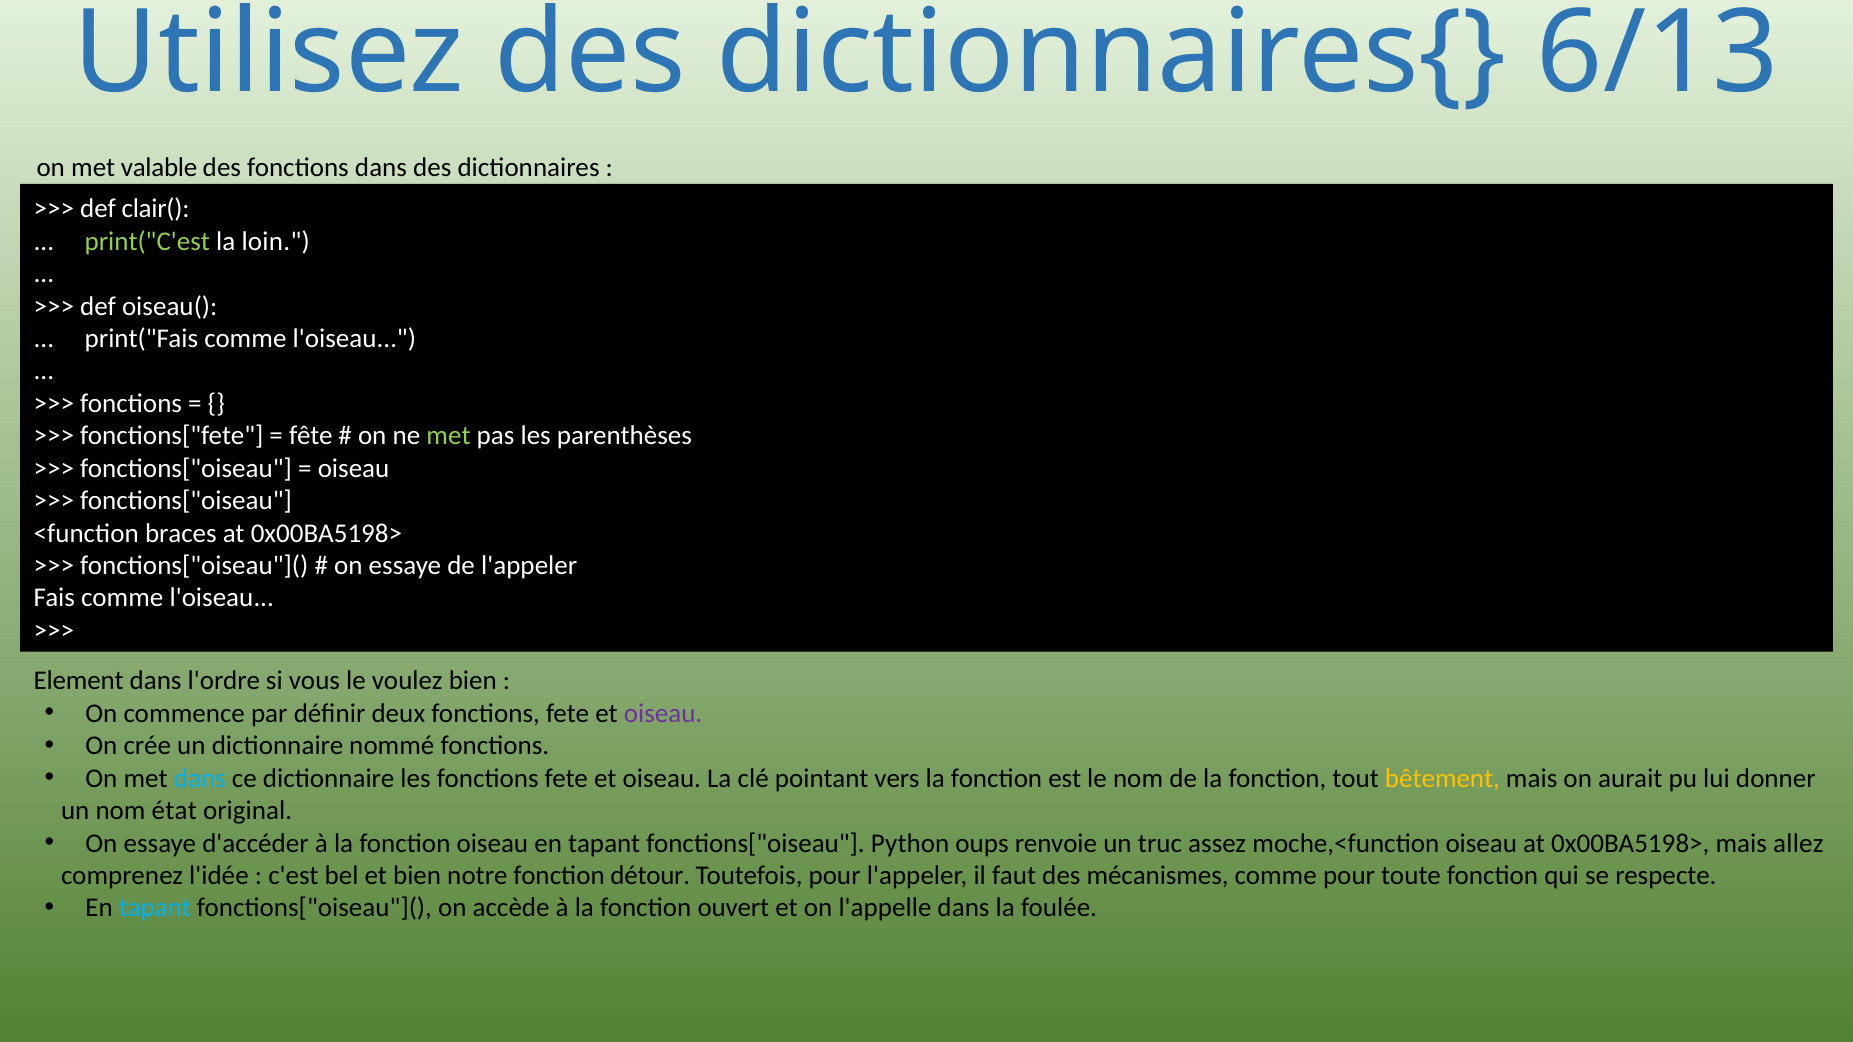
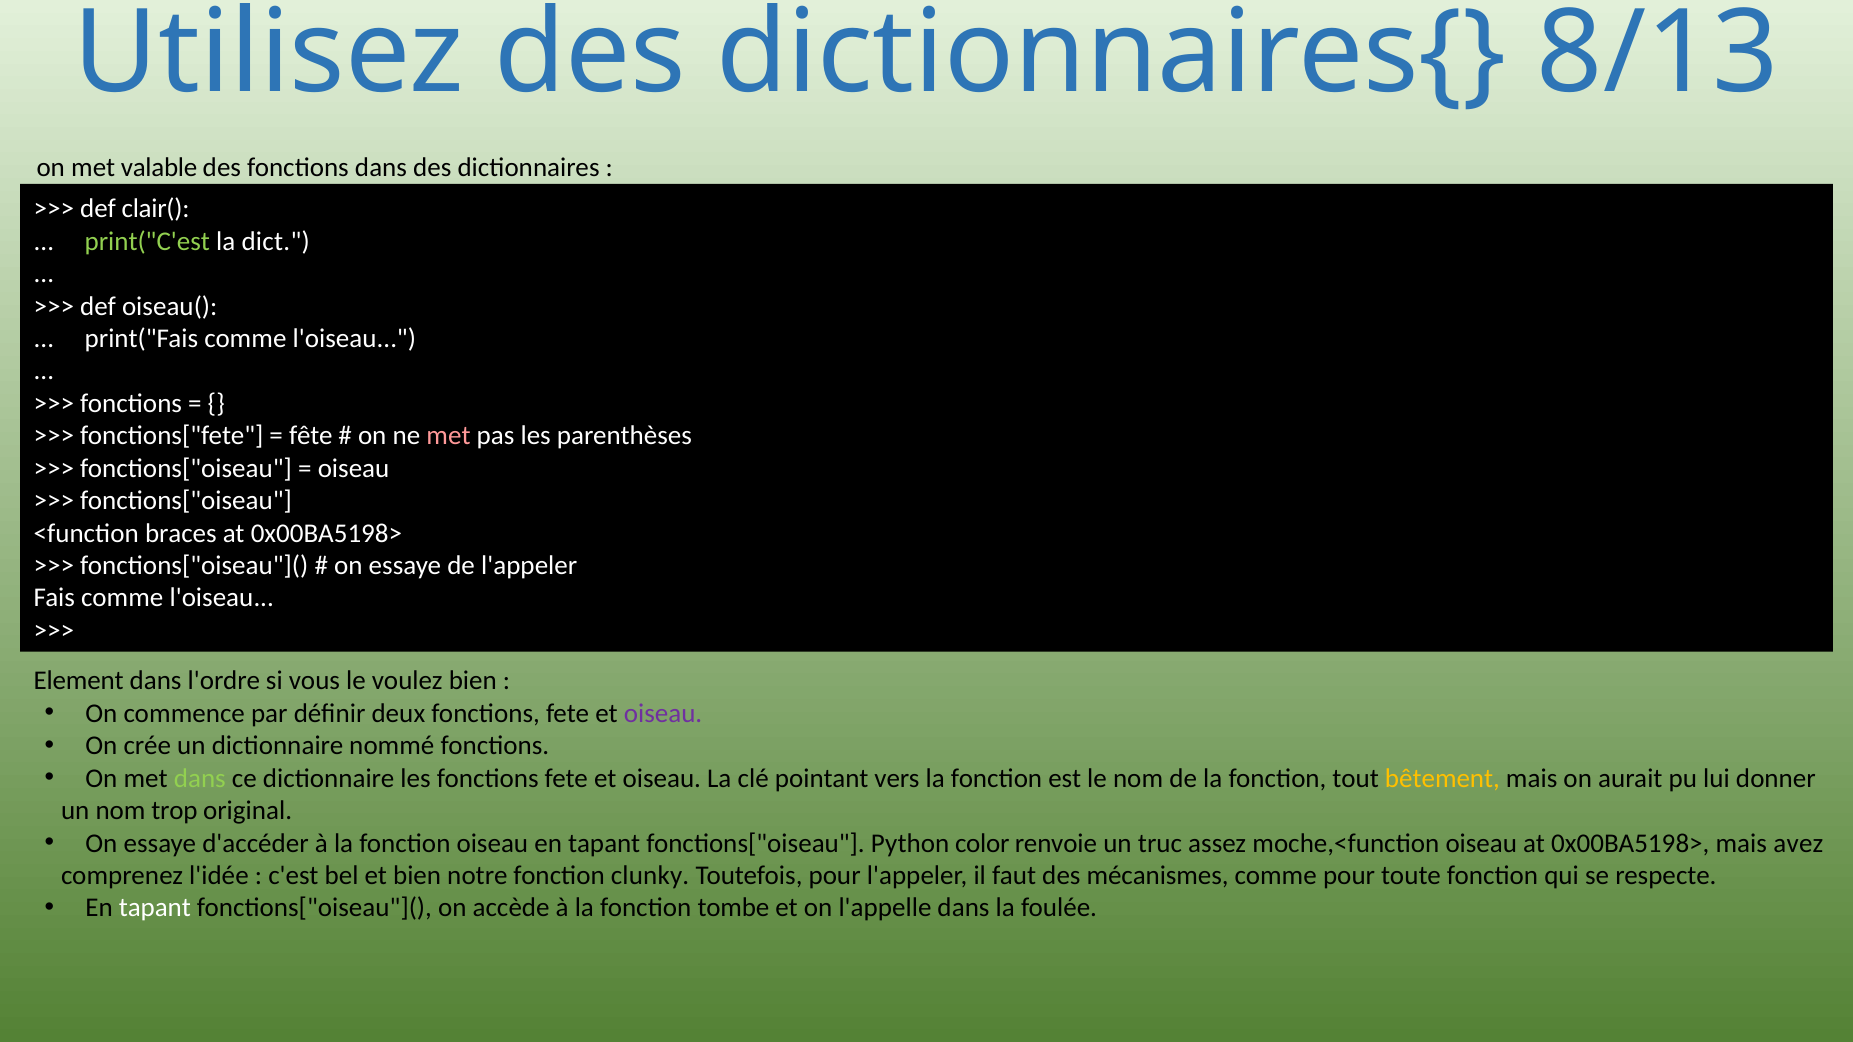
6/13: 6/13 -> 8/13 (1658, 53)
loin: loin -> dict (276, 241)
met colour: light green -> pink (448, 436)
dans colour: light blue -> light green (200, 779)
état: état -> trop (174, 811)
oups: oups -> color (982, 843)
allez: allez -> avez (1798, 843)
détour: détour -> clunky (650, 876)
tapant colour: light blue -> white (155, 908)
ouvert: ouvert -> tombe (733, 908)
